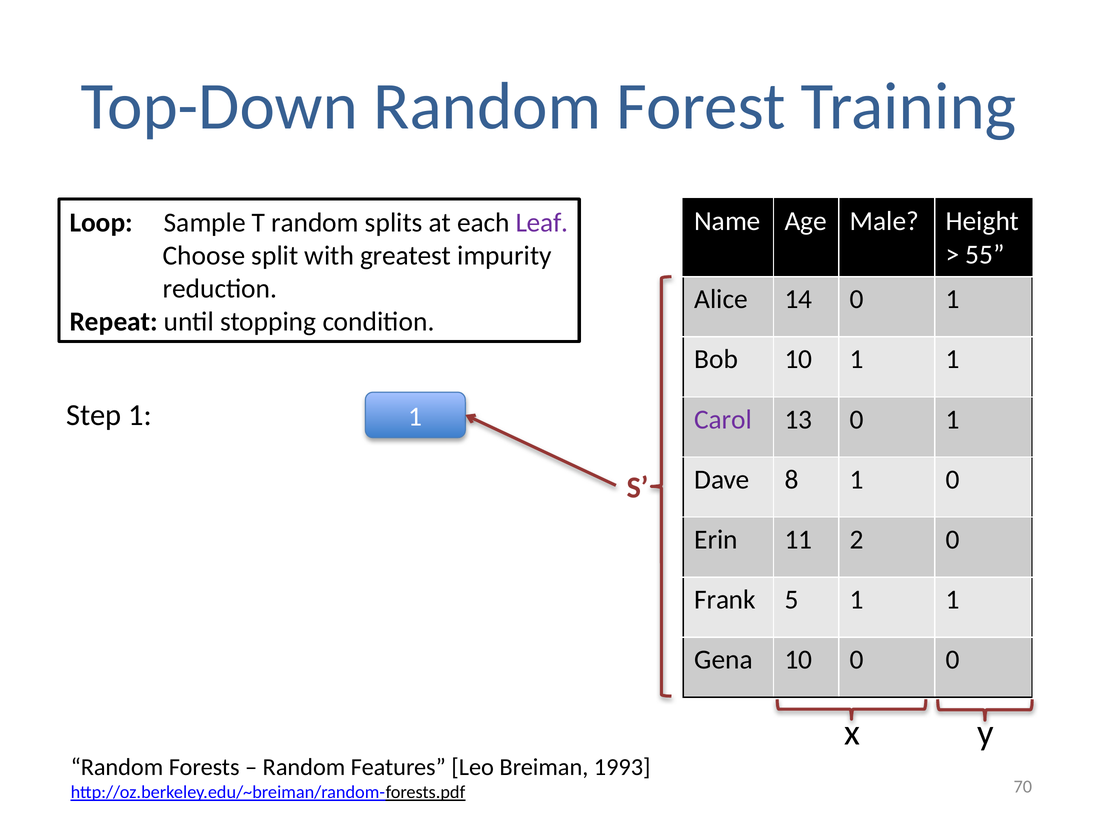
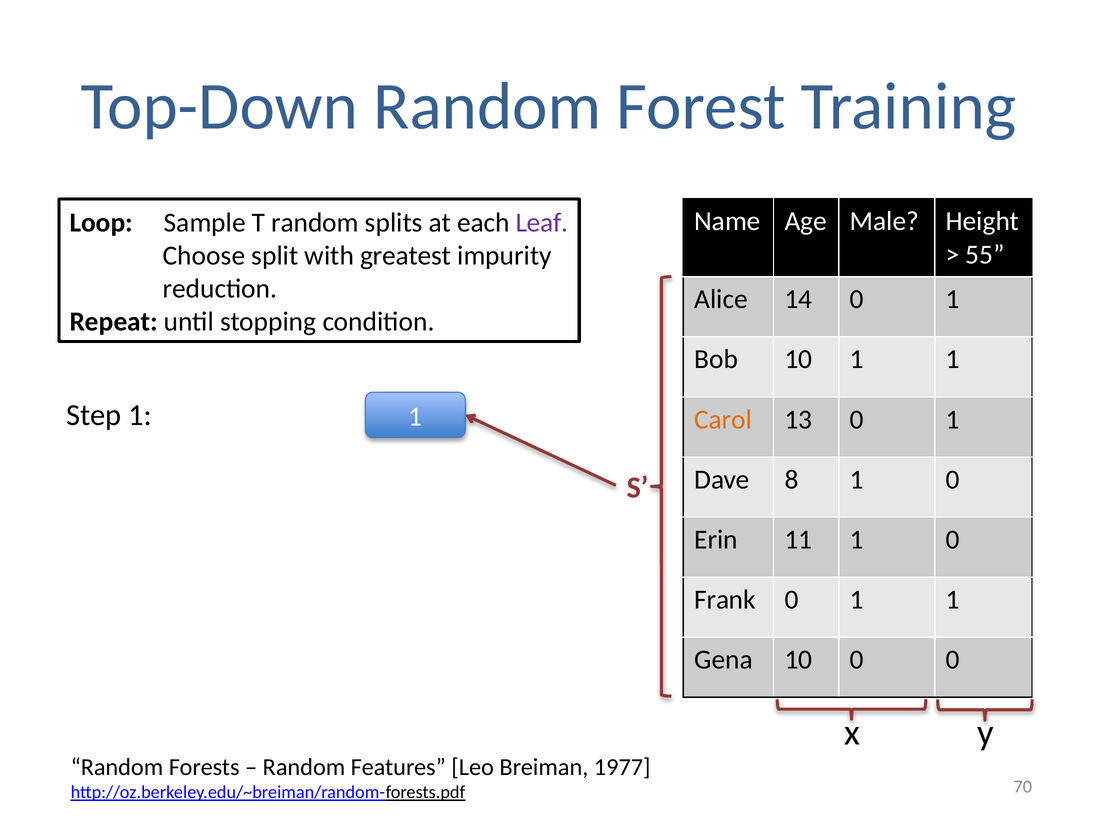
Carol colour: purple -> orange (723, 419)
11 2: 2 -> 1 (857, 539)
Frank 5: 5 -> 0 (791, 599)
1993: 1993 -> 1977 (622, 767)
